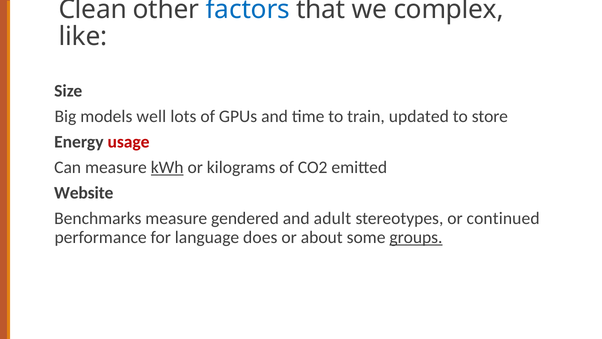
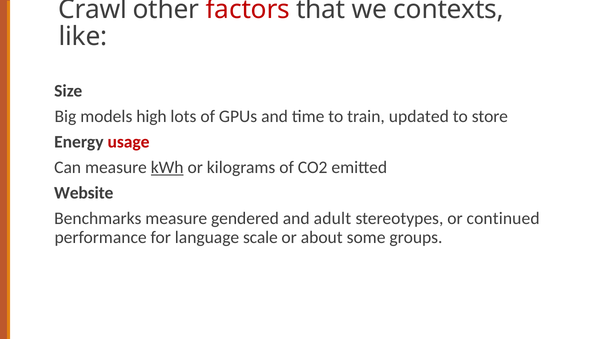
Clean: Clean -> Crawl (93, 9)
factors colour: blue -> red (248, 9)
complex: complex -> contexts (449, 9)
well: well -> high (151, 116)
does: does -> scale (260, 237)
groups underline: present -> none (416, 237)
